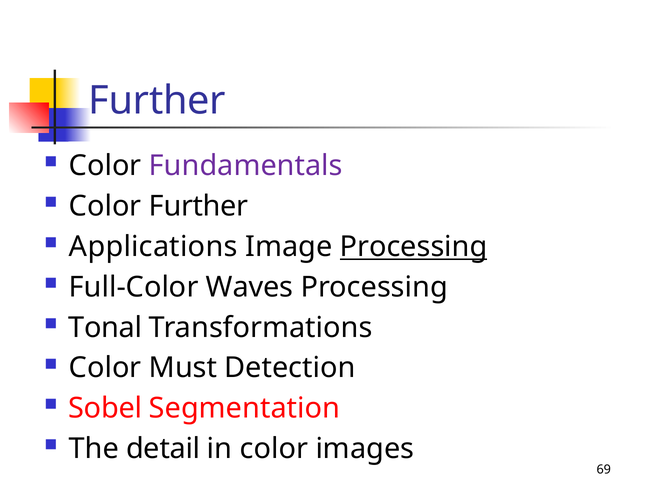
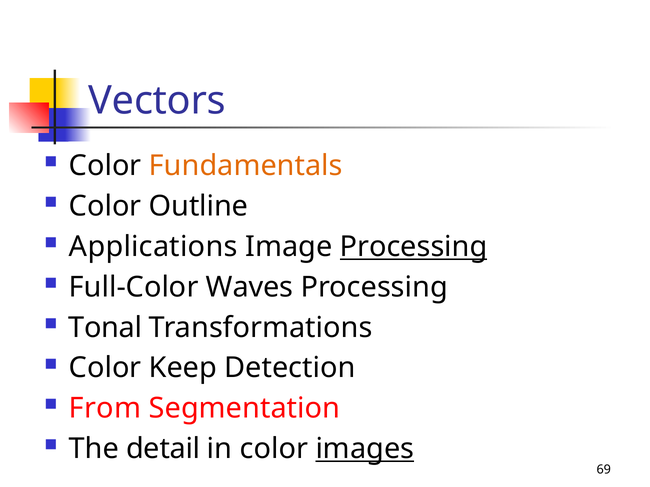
Further: Further -> Vectors (157, 101)
Fundamentals colour: purple -> orange (246, 166)
Color Further: Further -> Outline (199, 207)
Must: Must -> Keep (183, 368)
Sobel: Sobel -> From (105, 409)
images underline: none -> present (365, 449)
